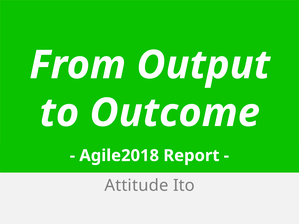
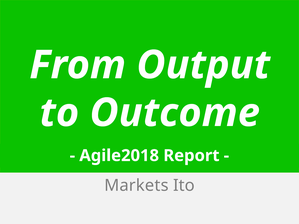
Attitude: Attitude -> Markets (136, 186)
